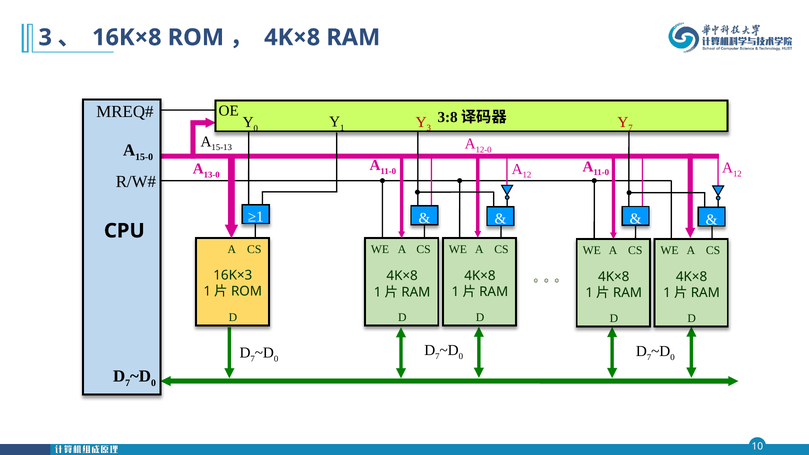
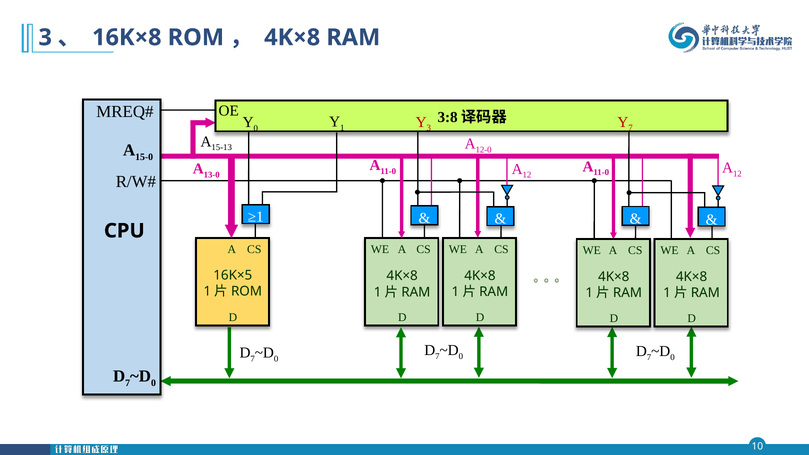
16K×3: 16K×3 -> 16K×5 (233, 275)
